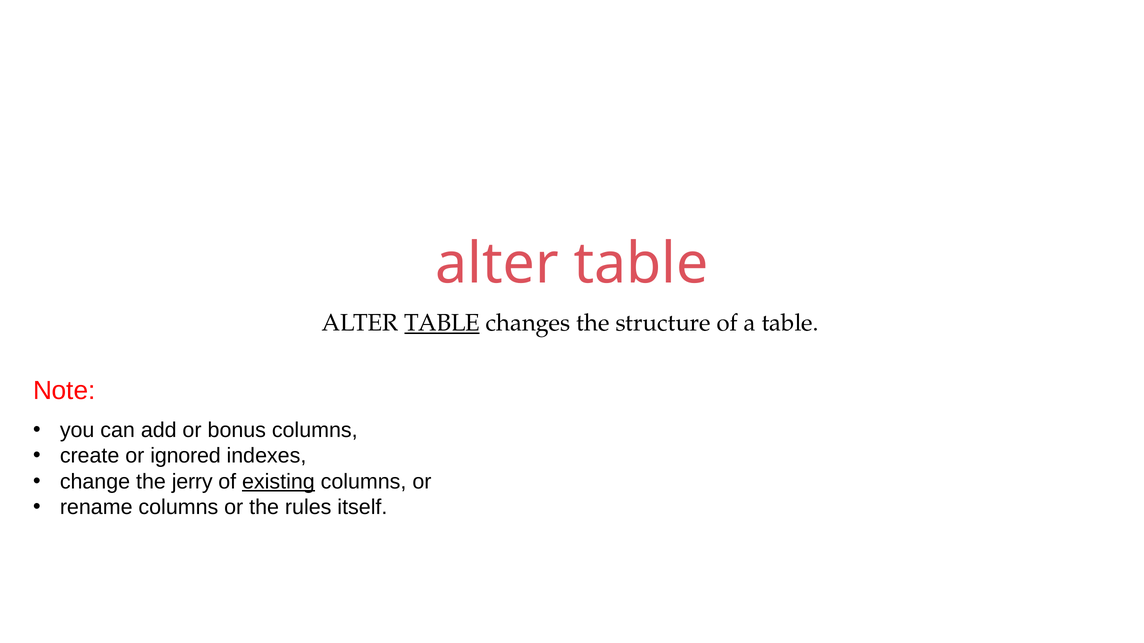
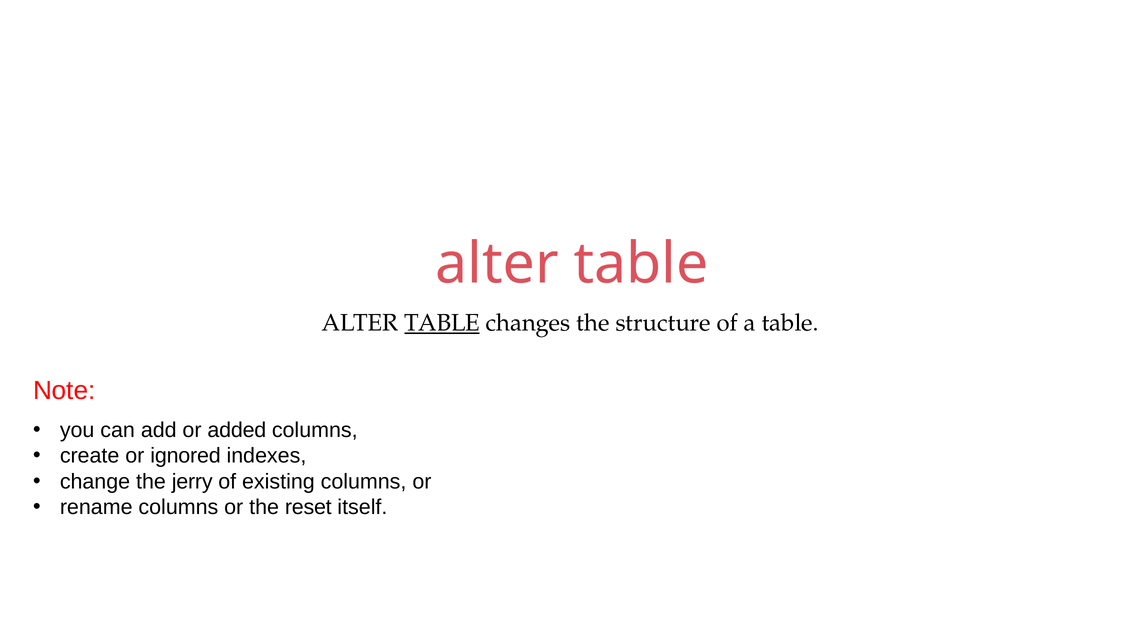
bonus: bonus -> added (237, 430)
existing underline: present -> none (278, 482)
rules: rules -> reset (308, 508)
